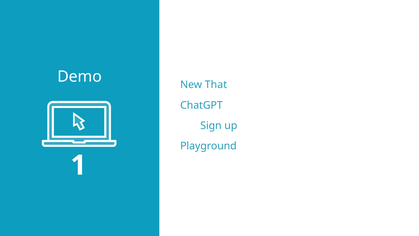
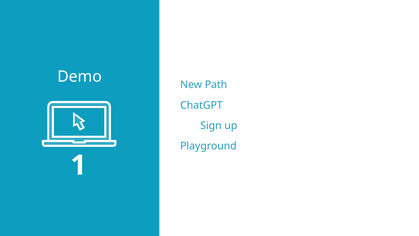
That: That -> Path (216, 85)
